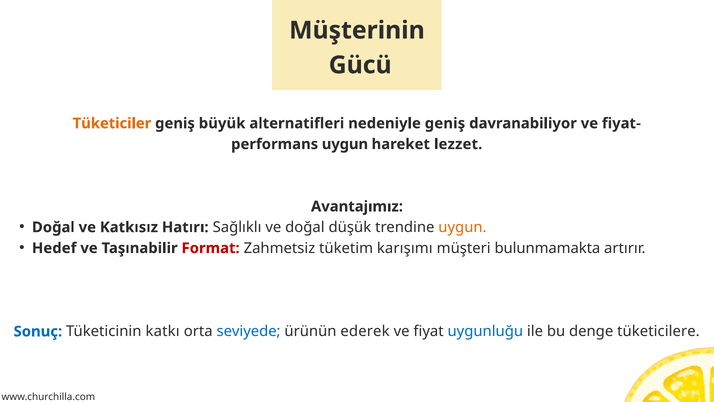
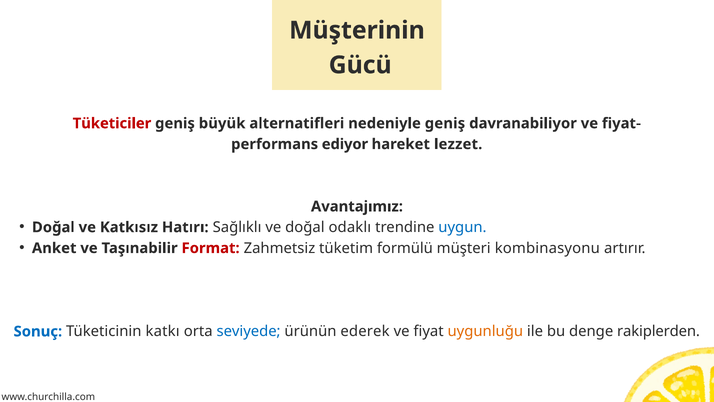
Tüketiciler colour: orange -> red (112, 123)
uygun: uygun -> ediyor (345, 144)
düşük: düşük -> odaklı (350, 227)
uygun colour: orange -> blue (462, 227)
Hedef: Hedef -> Anket (54, 248)
karışımı: karışımı -> formülü (405, 248)
bulunmamakta: bulunmamakta -> kombinasyonu (547, 248)
uygunluğu colour: blue -> orange (485, 331)
tüketicilere: tüketicilere -> rakiplerden (659, 331)
